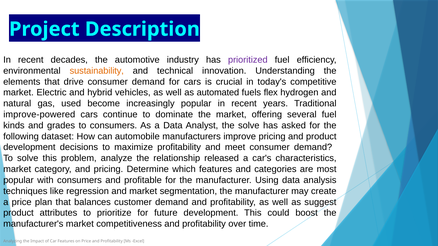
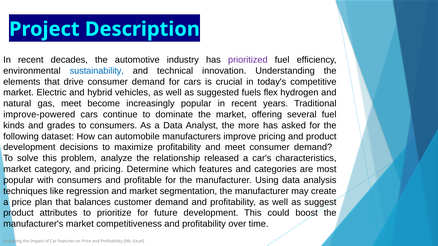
sustainability colour: orange -> blue (97, 71)
automated: automated -> suggested (218, 93)
gas used: used -> meet (71, 104)
the solve: solve -> more (249, 126)
